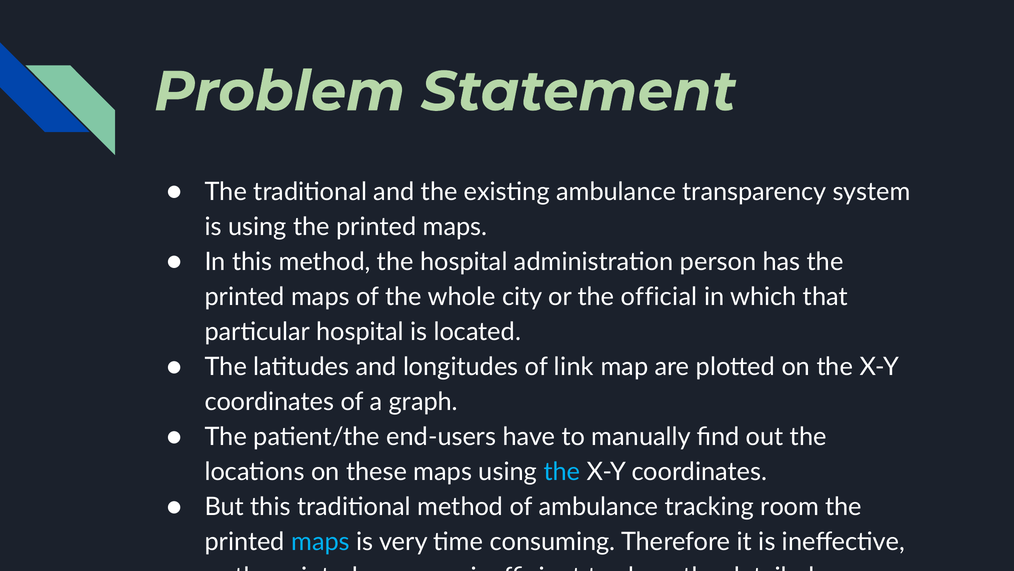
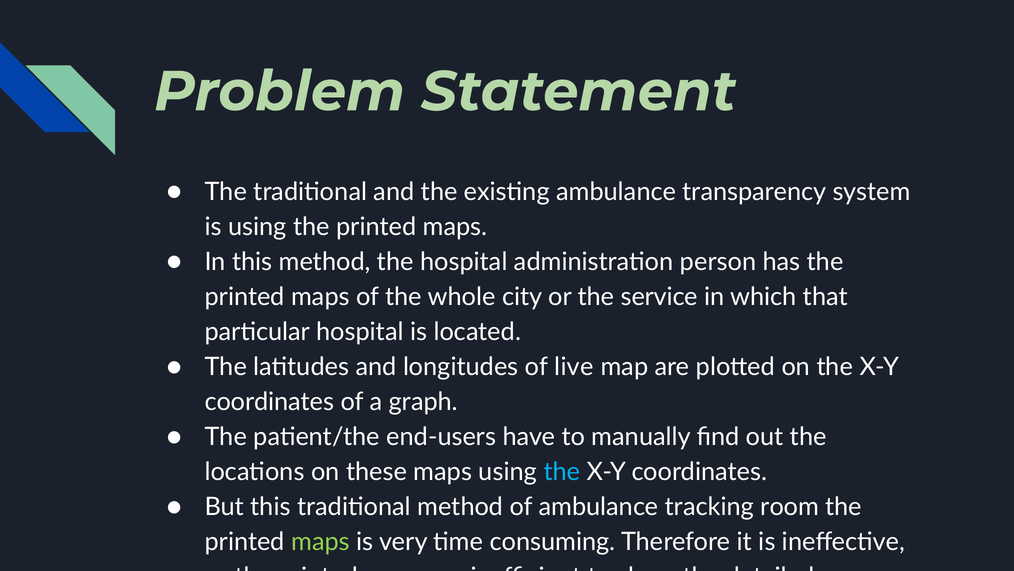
official: official -> service (659, 297)
link: link -> live (574, 367)
maps colour: light blue -> light green (320, 541)
